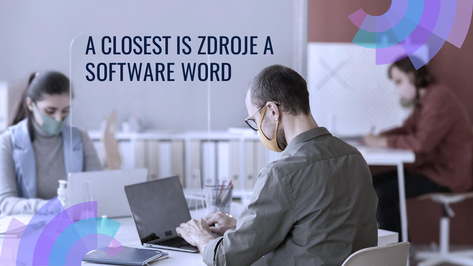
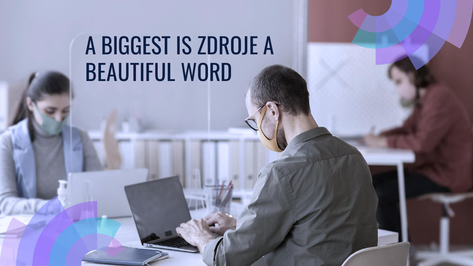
CLOSEST: CLOSEST -> BIGGEST (136, 47)
SOFTWARE: SOFTWARE -> BEAUTIFUL (130, 74)
